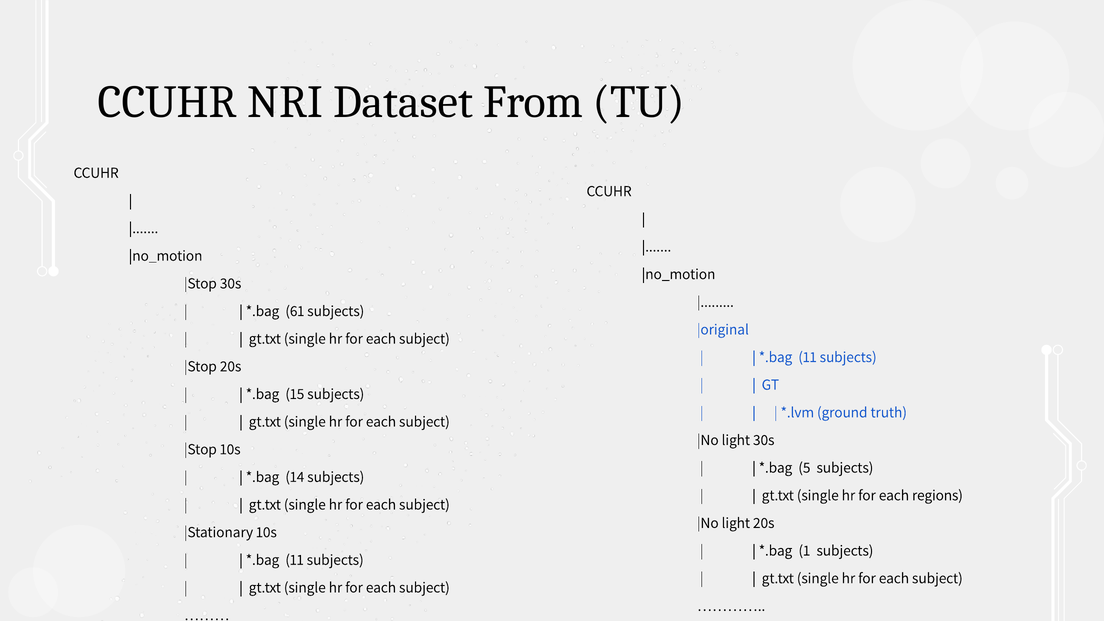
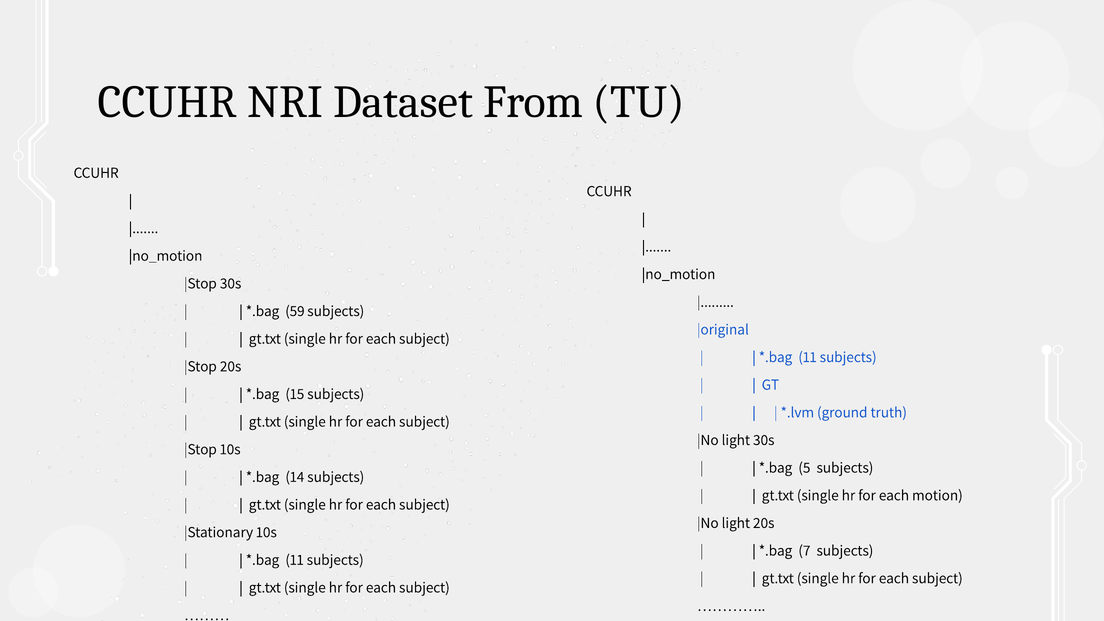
61: 61 -> 59 (295, 311)
regions: regions -> motion (937, 495)
1: 1 -> 7 (804, 551)
